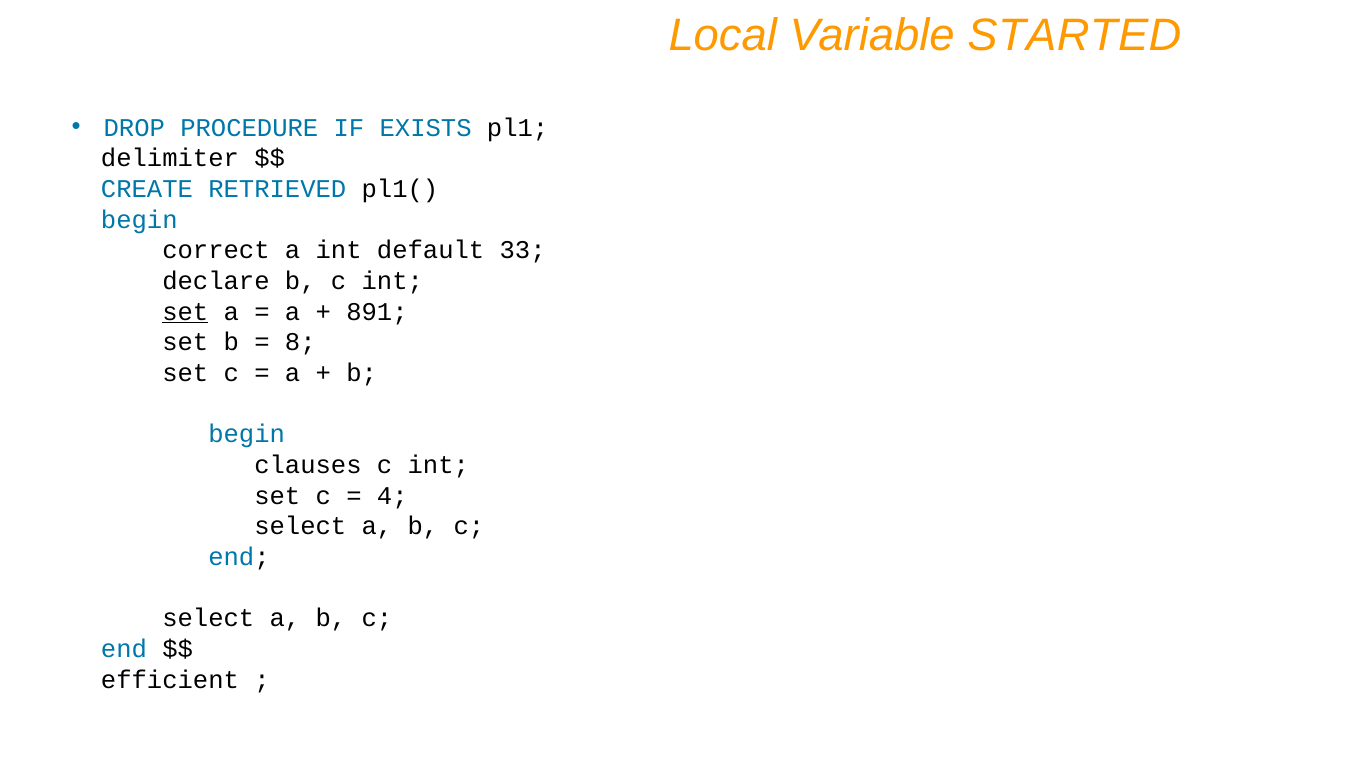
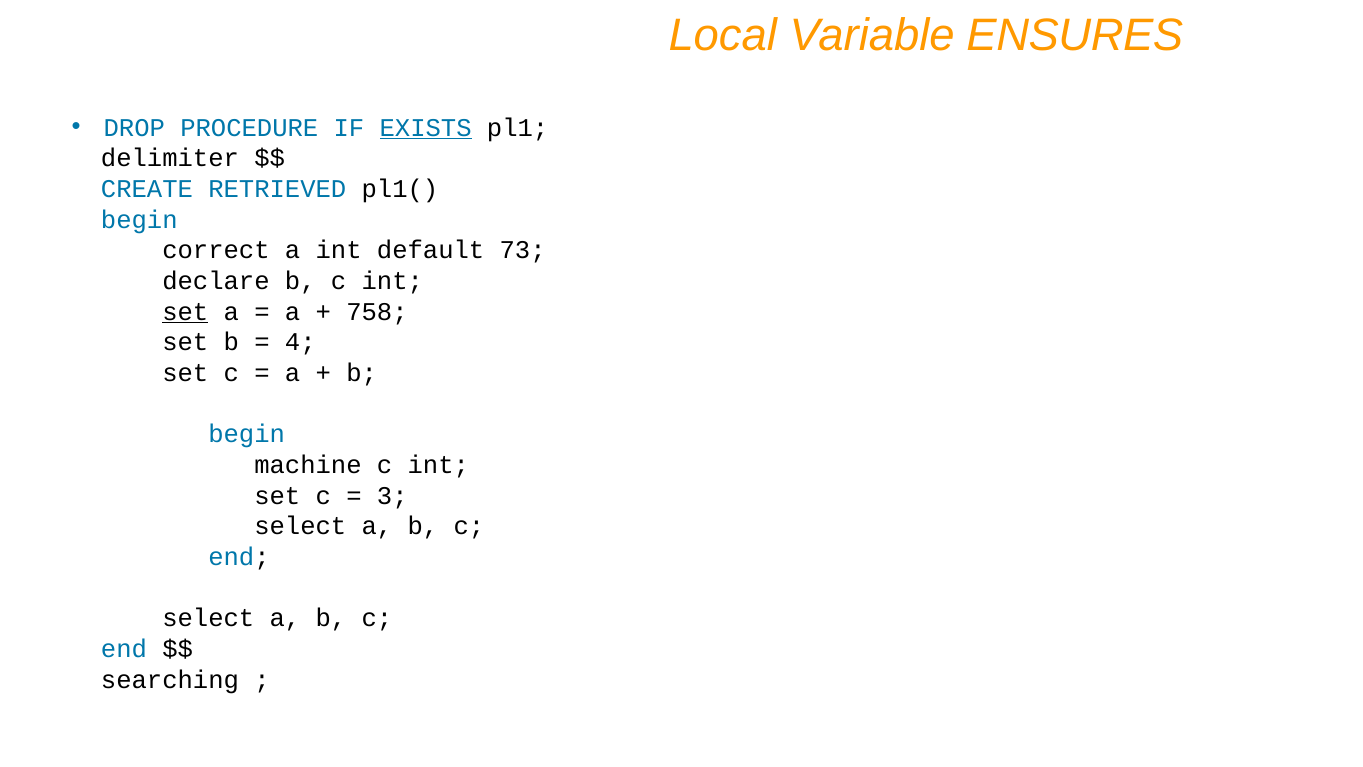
STARTED: STARTED -> ENSURES (1075, 35)
EXISTS underline: none -> present (426, 128)
33: 33 -> 73 (523, 250)
891: 891 -> 758 (377, 312)
8: 8 -> 4 (300, 342)
clauses: clauses -> machine (308, 465)
4: 4 -> 3 (392, 496)
efficient: efficient -> searching (170, 680)
